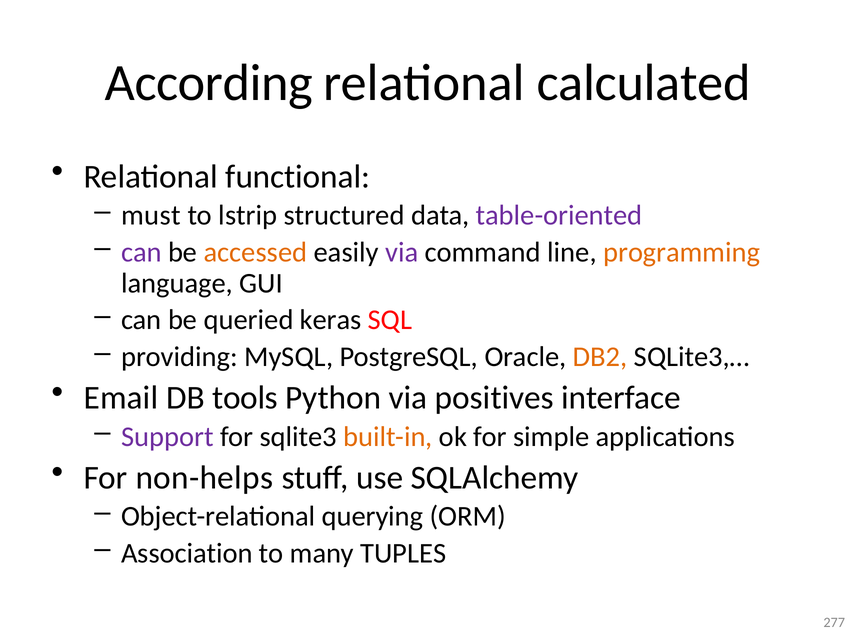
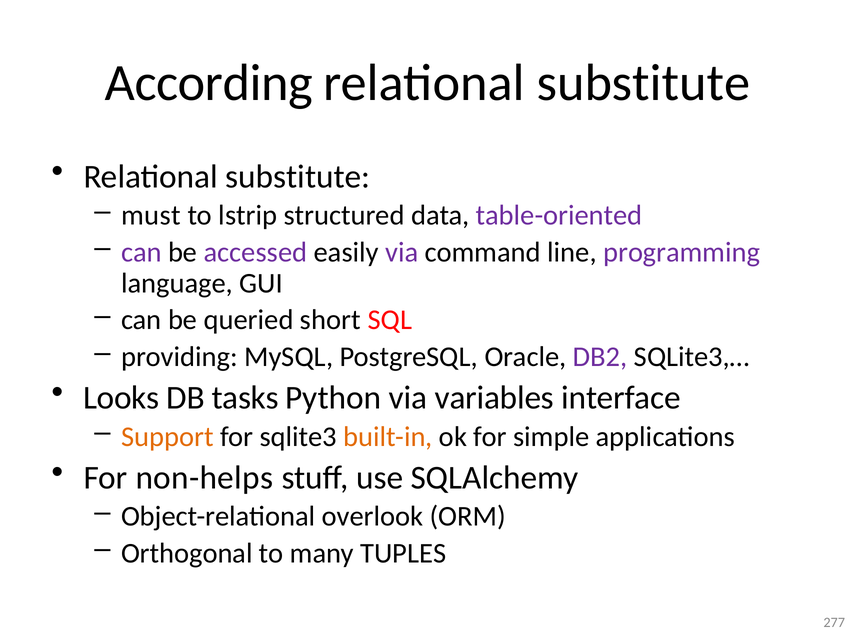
calculated: calculated -> substitute (643, 83)
functional: functional -> substitute (298, 177)
accessed colour: orange -> purple (255, 252)
programming colour: orange -> purple (682, 252)
keras: keras -> short (330, 320)
DB2 colour: orange -> purple (600, 357)
Email: Email -> Looks (121, 398)
tools: tools -> tasks (245, 398)
positives: positives -> variables (494, 398)
Support colour: purple -> orange (167, 436)
querying: querying -> overlook (372, 516)
Association: Association -> Orthogonal (187, 553)
